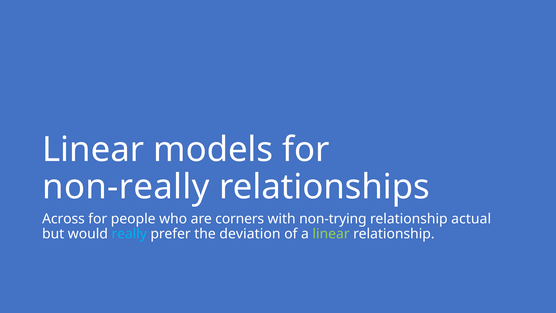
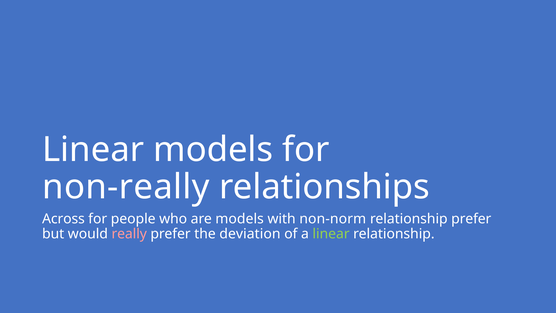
are corners: corners -> models (240, 219)
non-trying: non-trying -> non-norm (333, 219)
relationship actual: actual -> prefer (471, 219)
really colour: light blue -> pink (129, 234)
